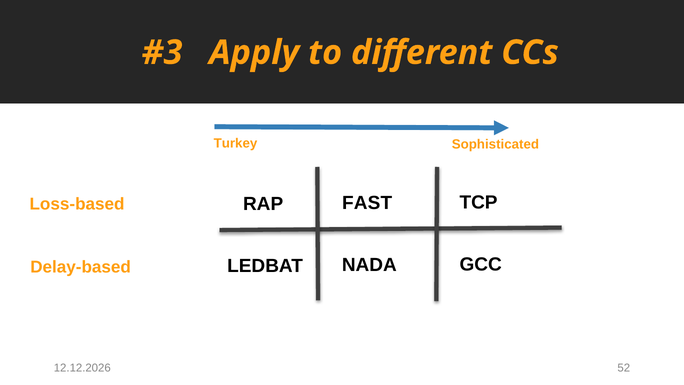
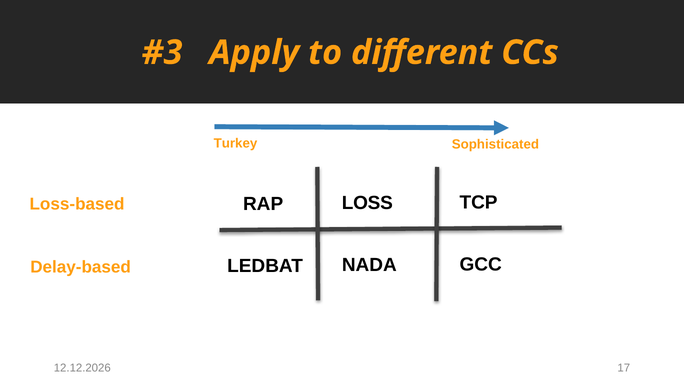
FAST: FAST -> LOSS (367, 203)
52: 52 -> 17 (624, 368)
